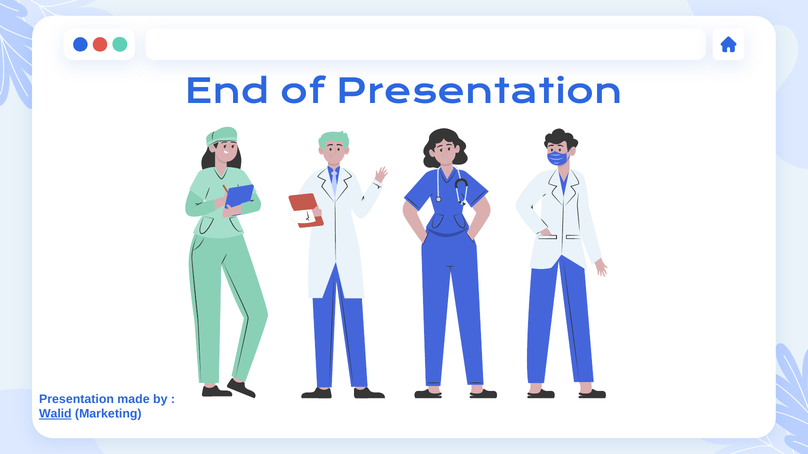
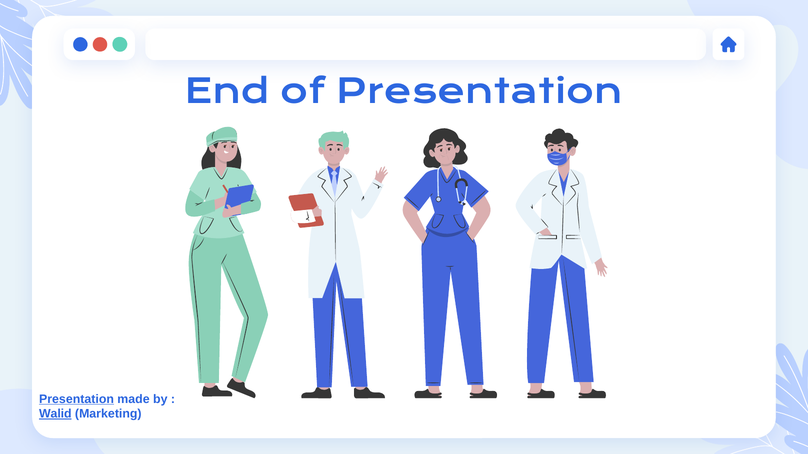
Presentation underline: none -> present (77, 399)
